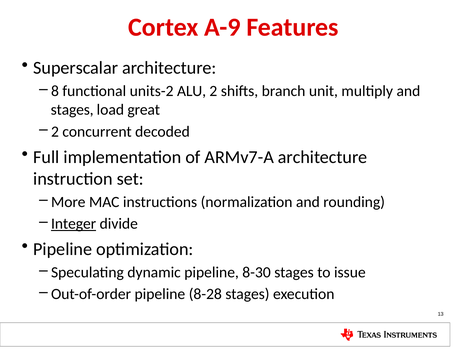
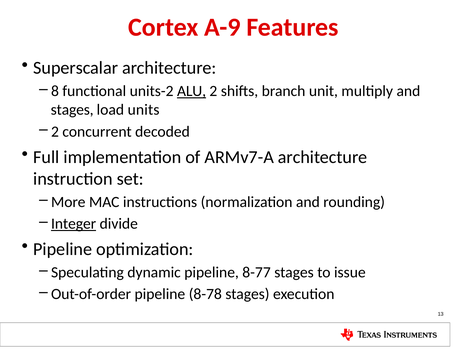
ALU underline: none -> present (192, 91)
great: great -> units (144, 110)
8-30: 8-30 -> 8-77 (257, 273)
8-28: 8-28 -> 8-78 (205, 294)
